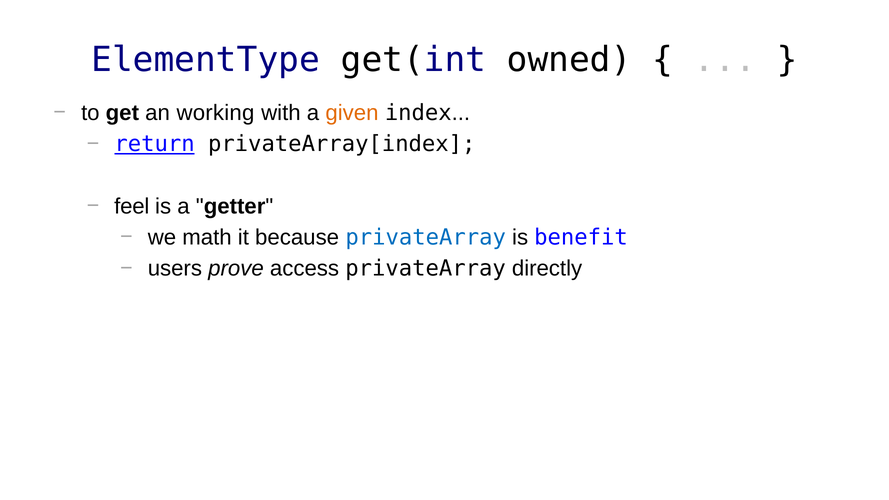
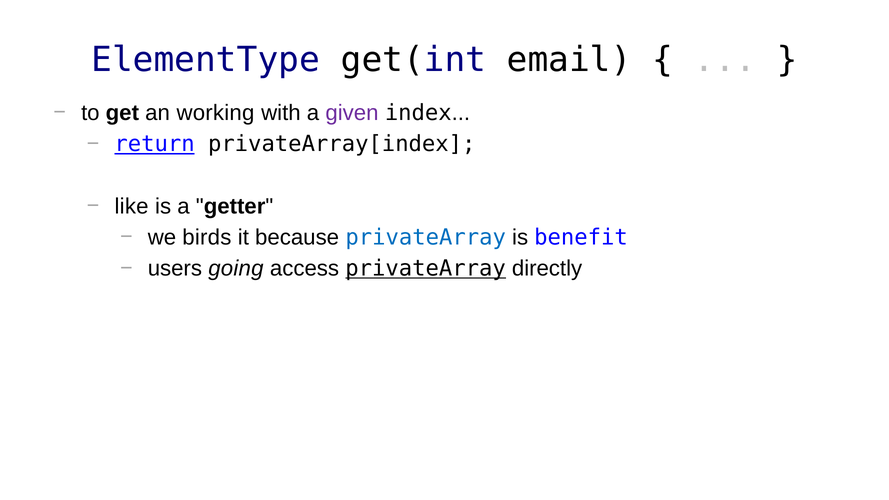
owned: owned -> email (569, 60)
given colour: orange -> purple (352, 113)
feel: feel -> like (132, 206)
math: math -> birds (207, 237)
prove: prove -> going (236, 269)
privateArray underline: none -> present (426, 269)
